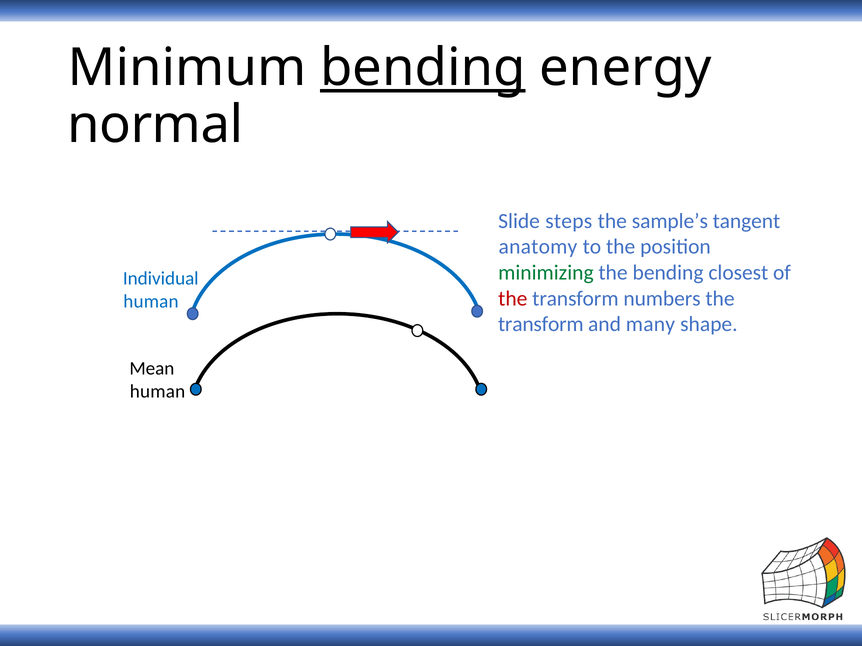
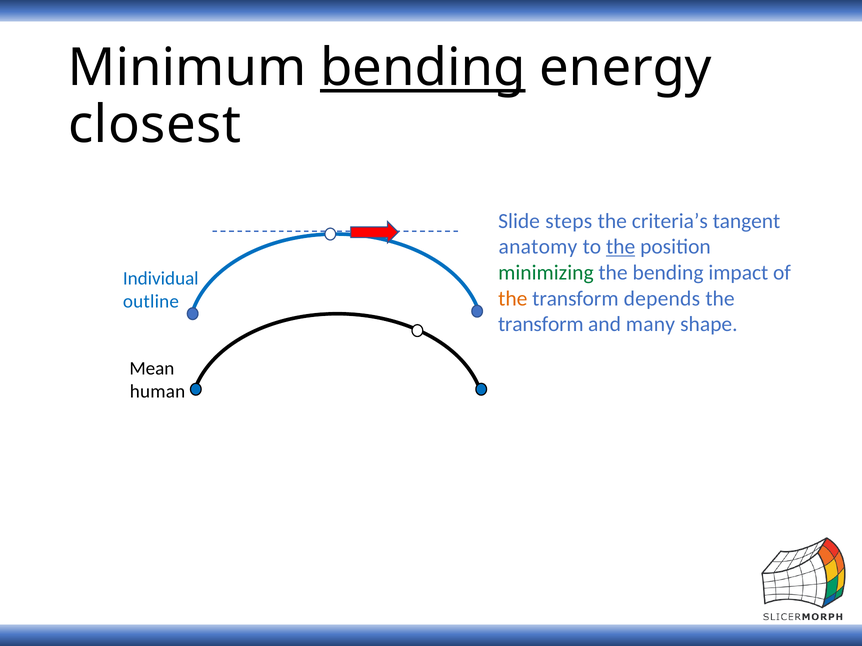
normal: normal -> closest (155, 125)
sample’s: sample’s -> criteria’s (670, 221)
the underline: none -> present (621, 247)
closest: closest -> impact (738, 273)
the colour: red -> orange (513, 299)
numbers: numbers -> depends (662, 299)
human: human -> outline (151, 302)
